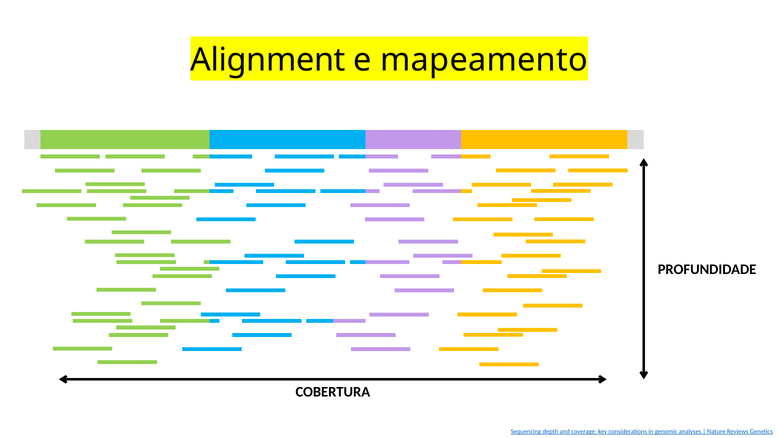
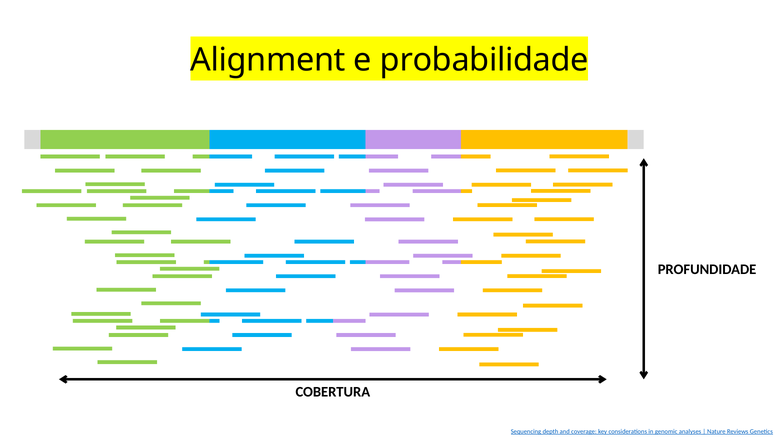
mapeamento: mapeamento -> probabilidade (484, 60)
